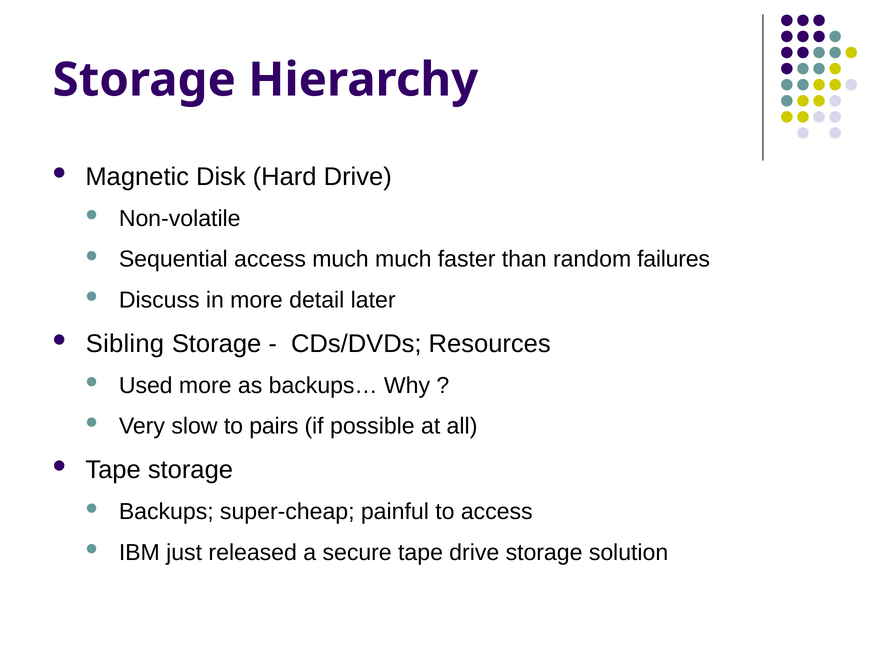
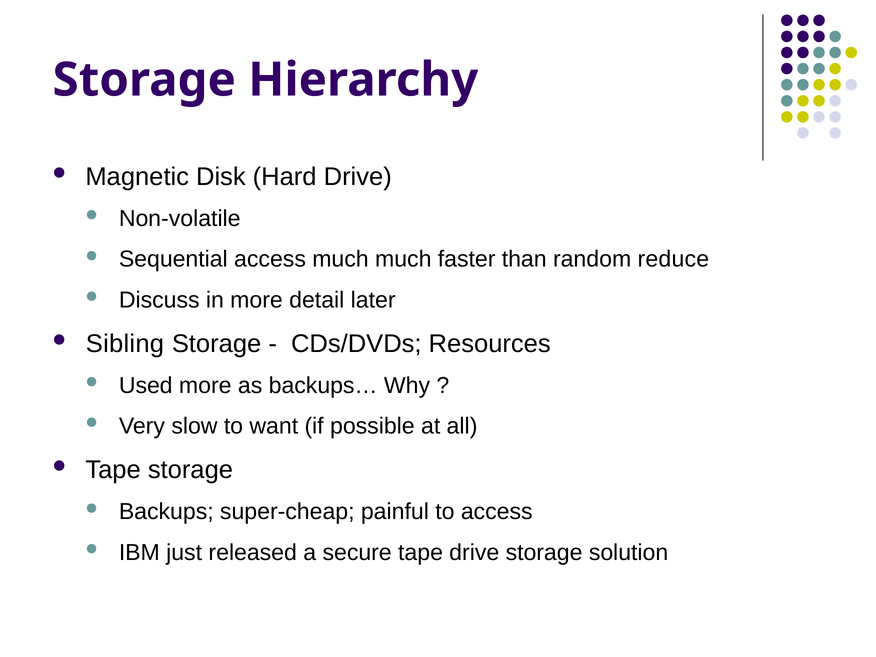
failures: failures -> reduce (673, 259)
pairs: pairs -> want (274, 426)
